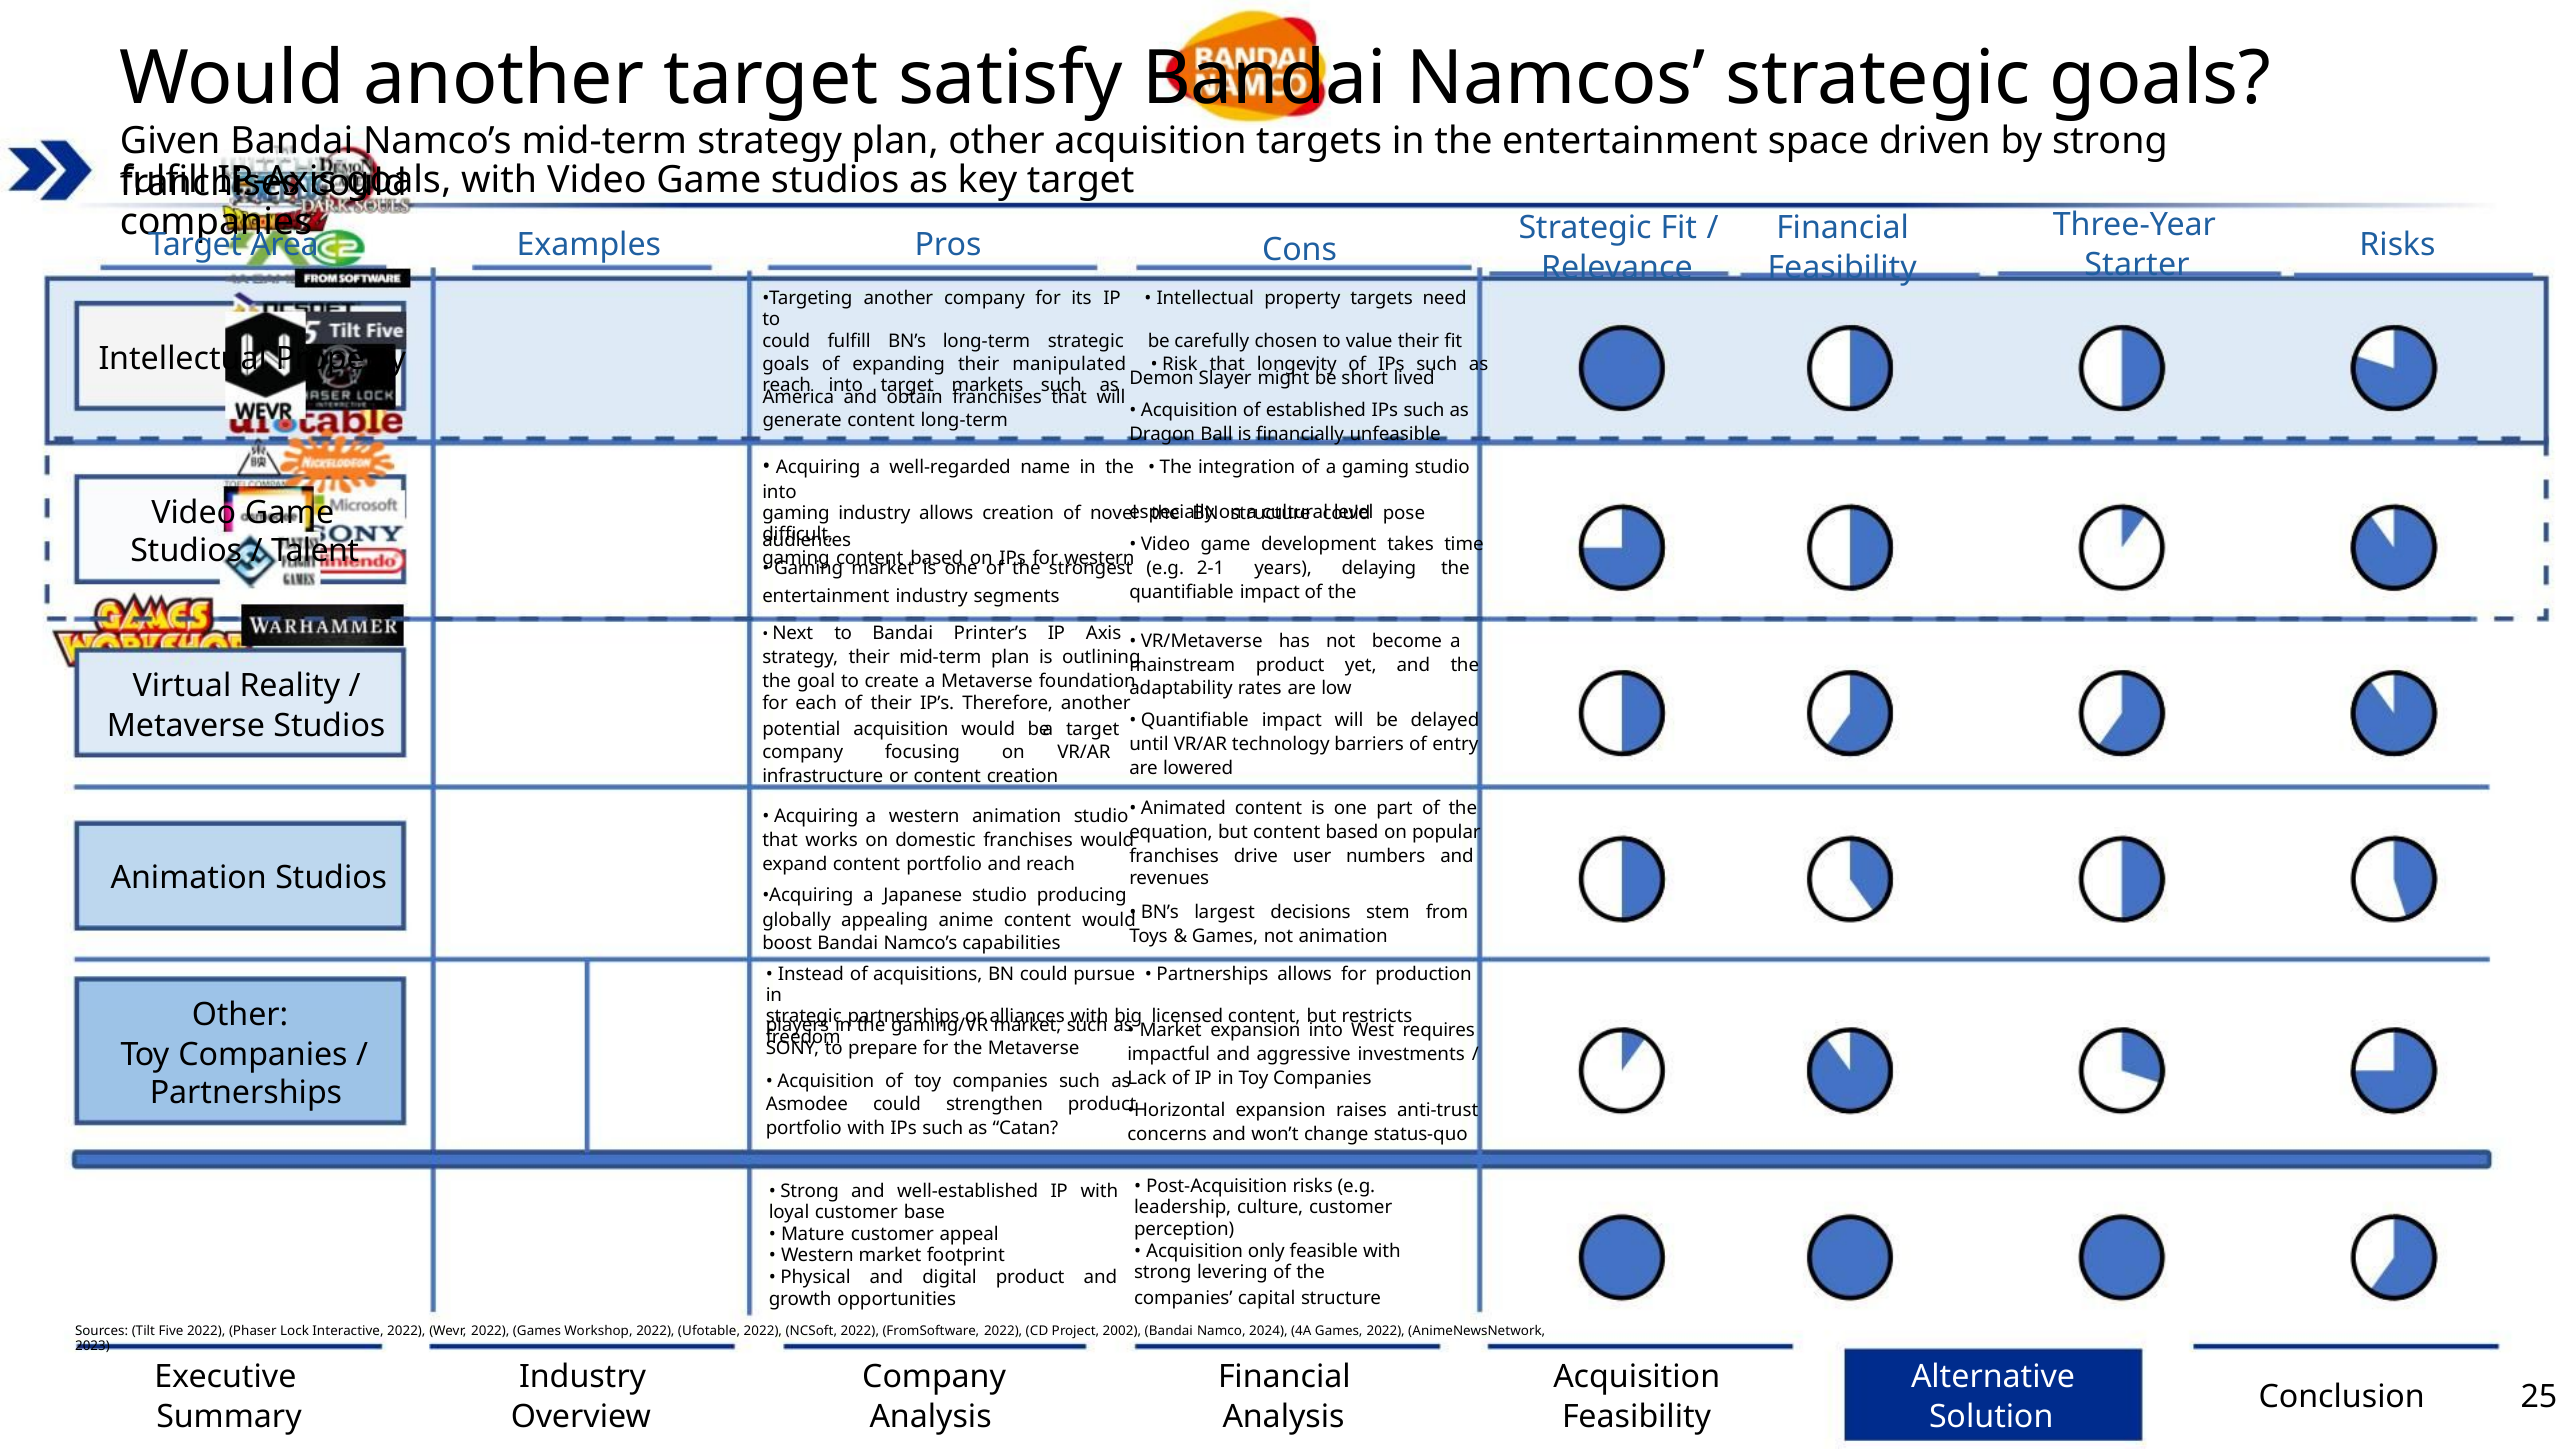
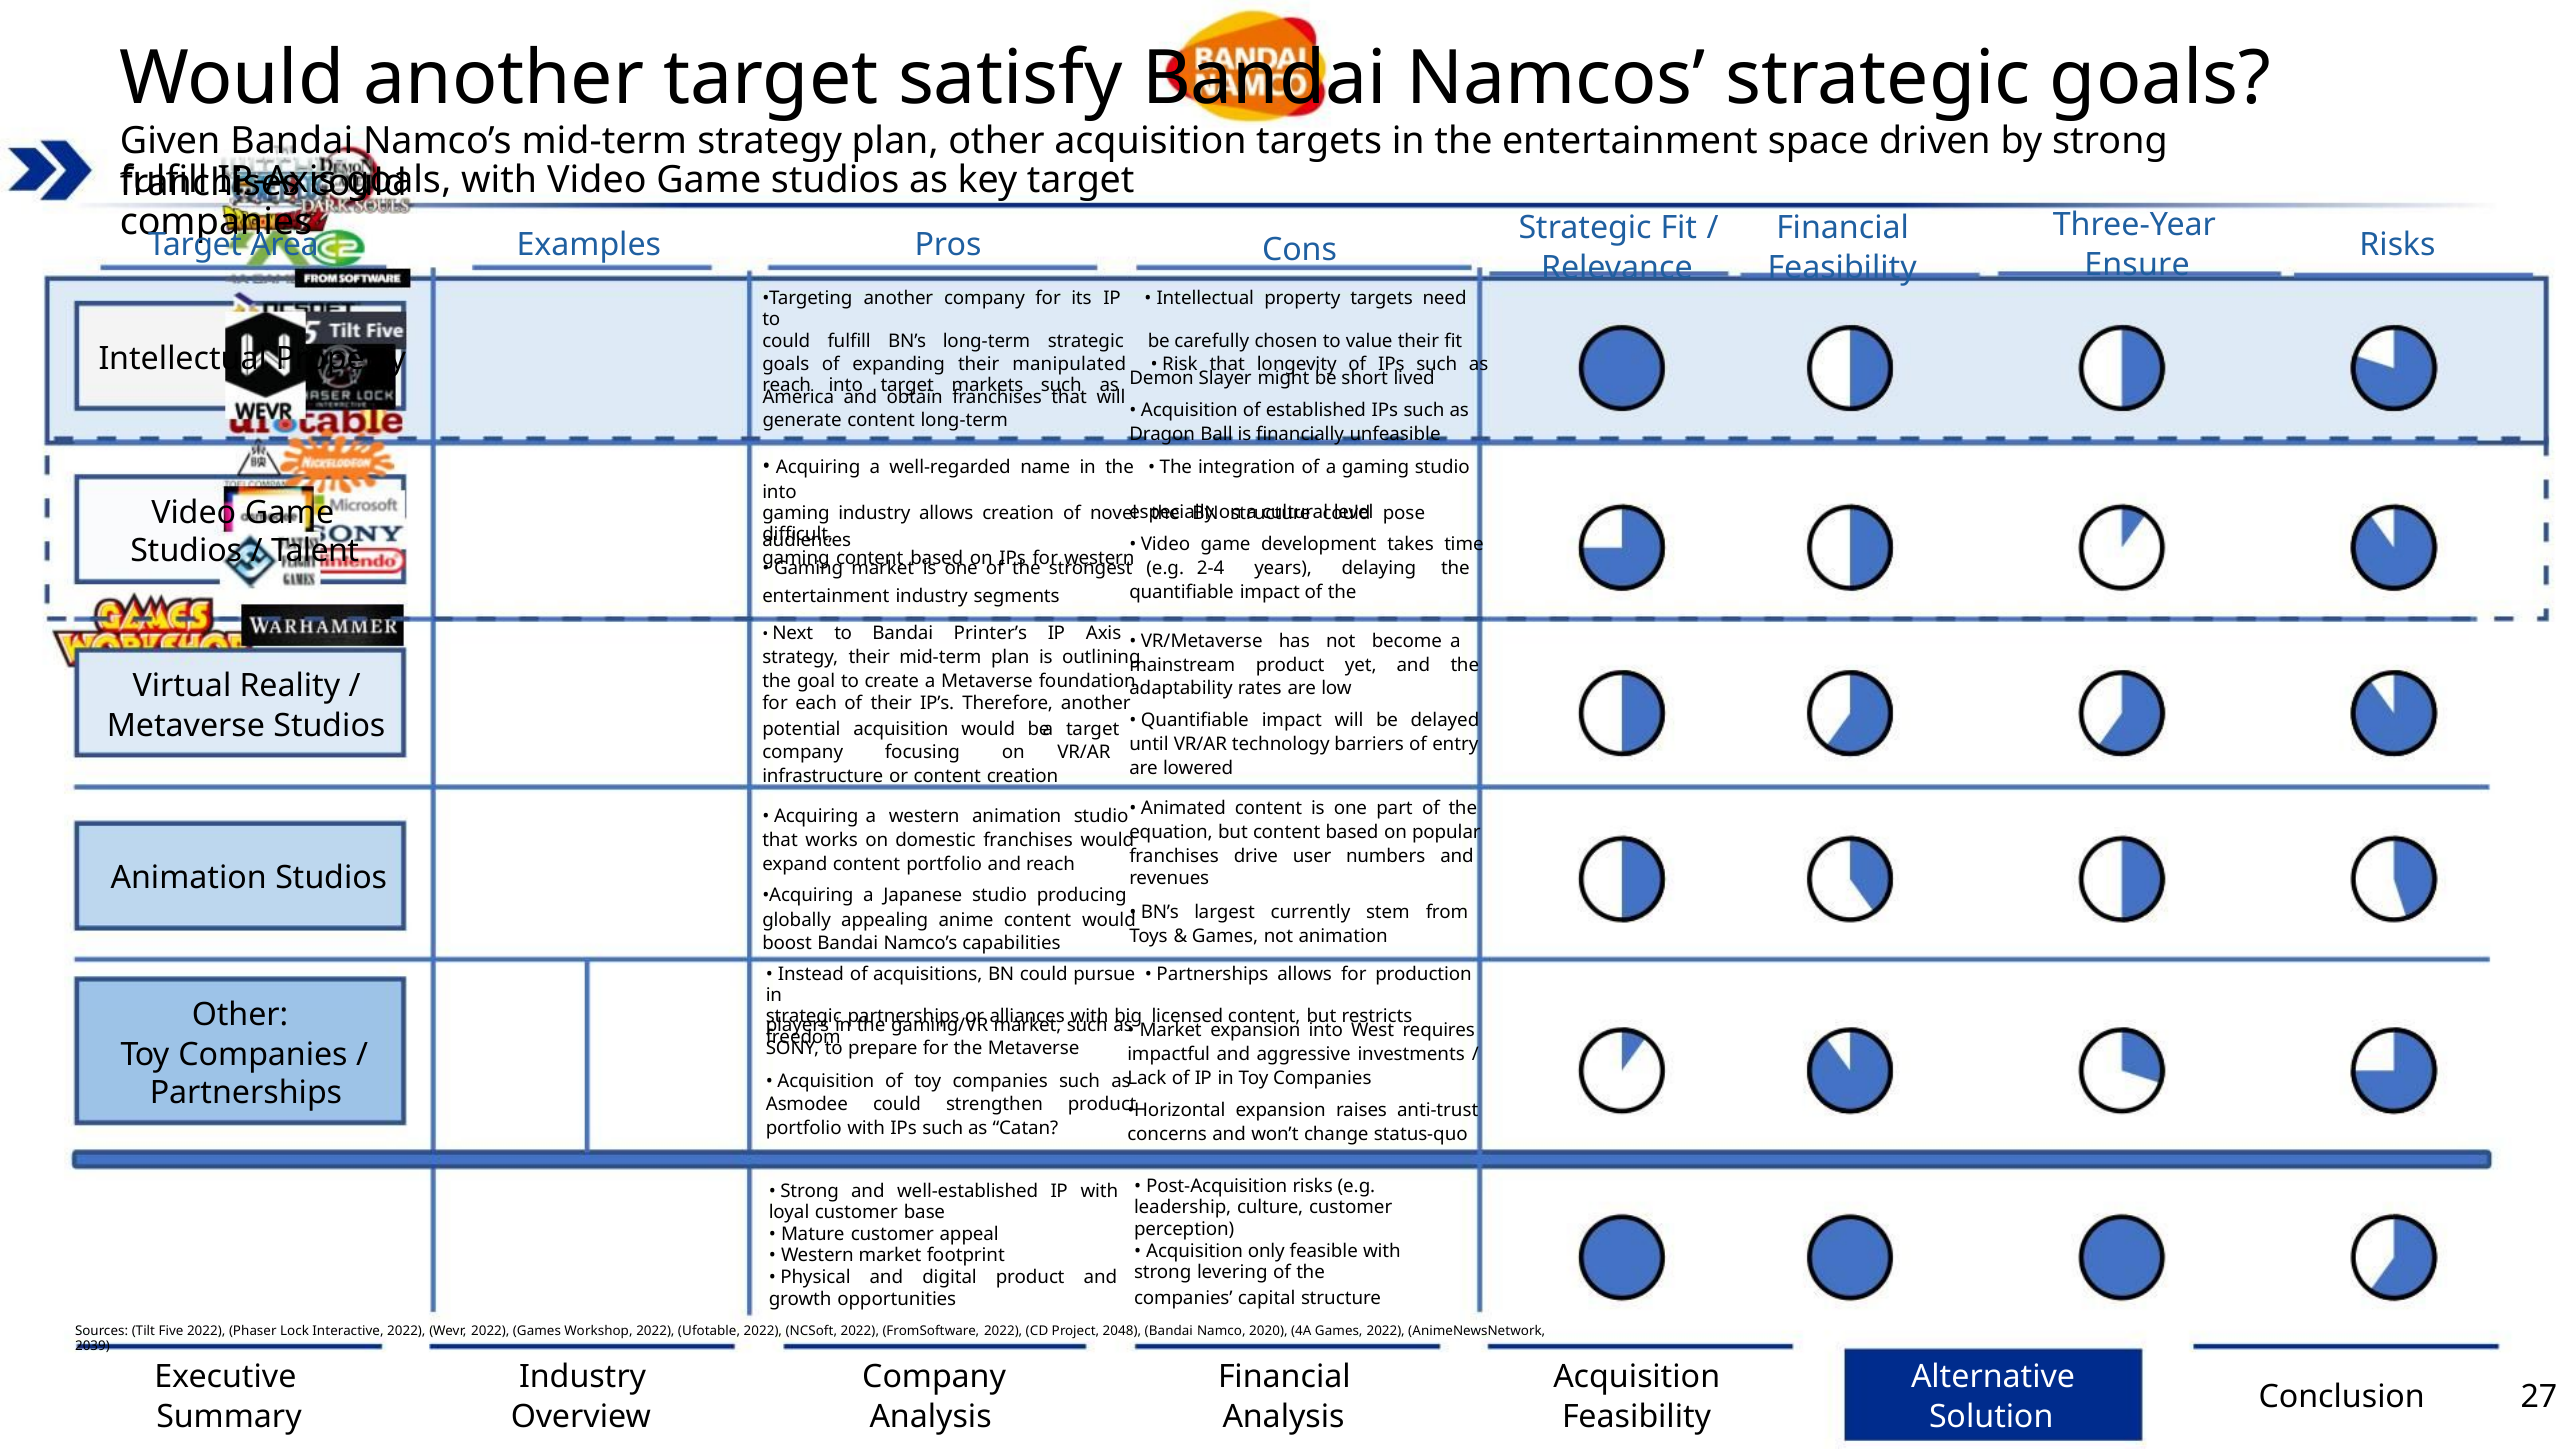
Starter: Starter -> Ensure (2137, 265)
2-1: 2-1 -> 2-4 (1211, 568)
decisions: decisions -> currently (1310, 912)
2002: 2002 -> 2048 (1122, 1331)
2024: 2024 -> 2020 (1268, 1331)
2023: 2023 -> 2039 (92, 1346)
25: 25 -> 27 (2539, 1397)
